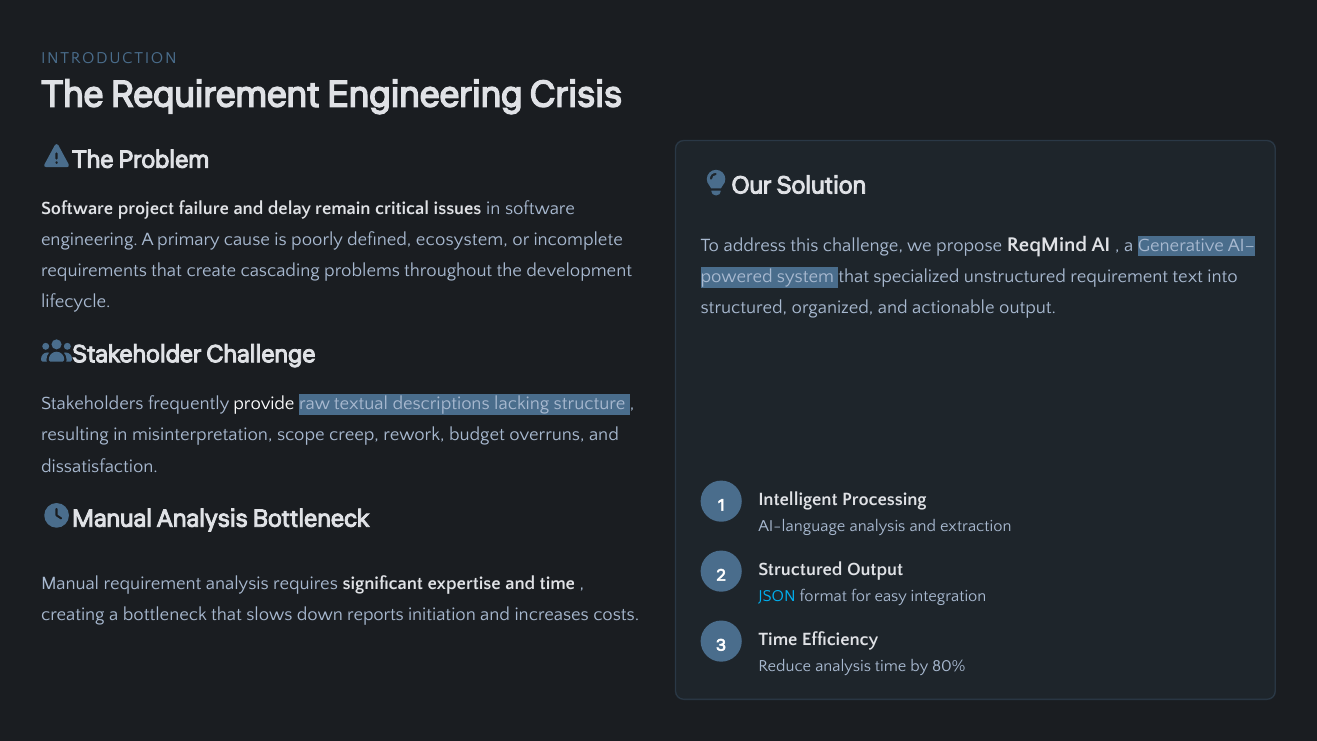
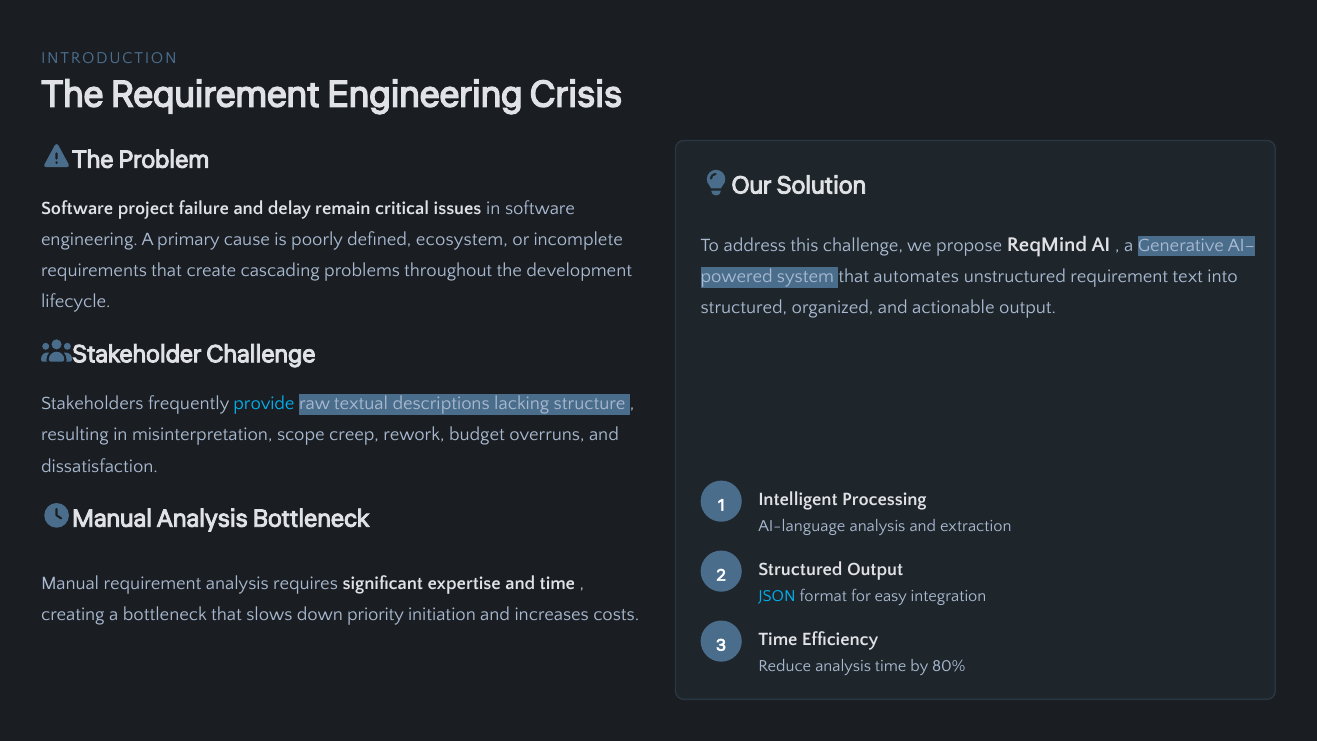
specialized: specialized -> automates (916, 277)
provide colour: white -> light blue (264, 404)
reports: reports -> priority (376, 615)
